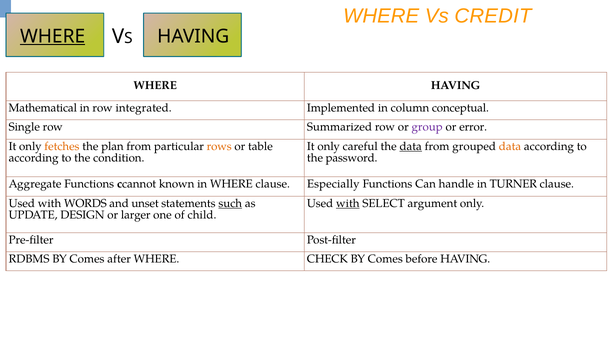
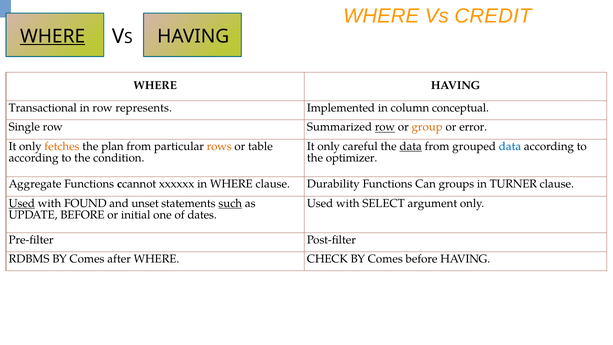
Mathematical: Mathematical -> Transactional (43, 108)
integrated: integrated -> represents (144, 108)
row underline: none -> present (385, 127)
group colour: purple -> orange (427, 127)
data colour: orange -> blue (510, 146)
password: password -> optimizer (352, 158)
known: known -> xxxxxx (177, 184)
Especially: Especially -> Durability (333, 184)
handle: handle -> groups (456, 184)
Used underline: none -> present (22, 203)
WORDS: WORDS -> FOUND (85, 203)
with underline: present -> none (348, 203)
UPDATE DESIGN: DESIGN -> BEFORE (82, 215)
larger: larger -> initial (136, 215)
child: child -> dates (202, 215)
